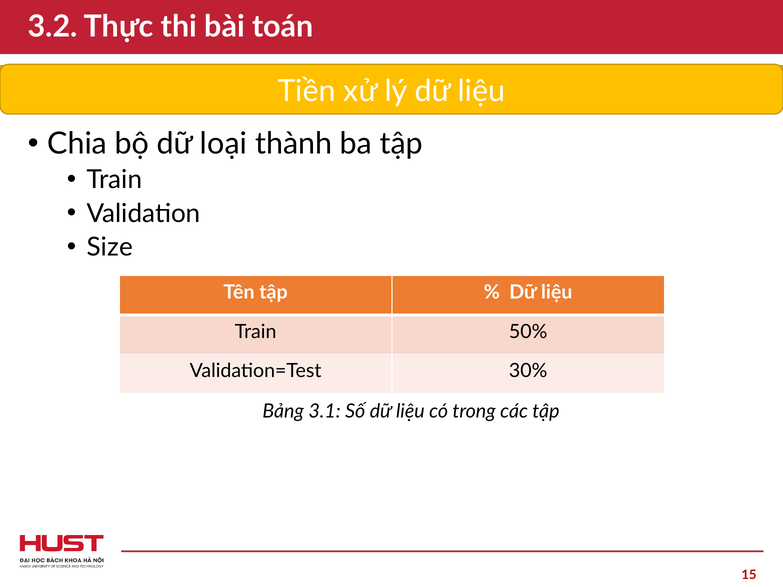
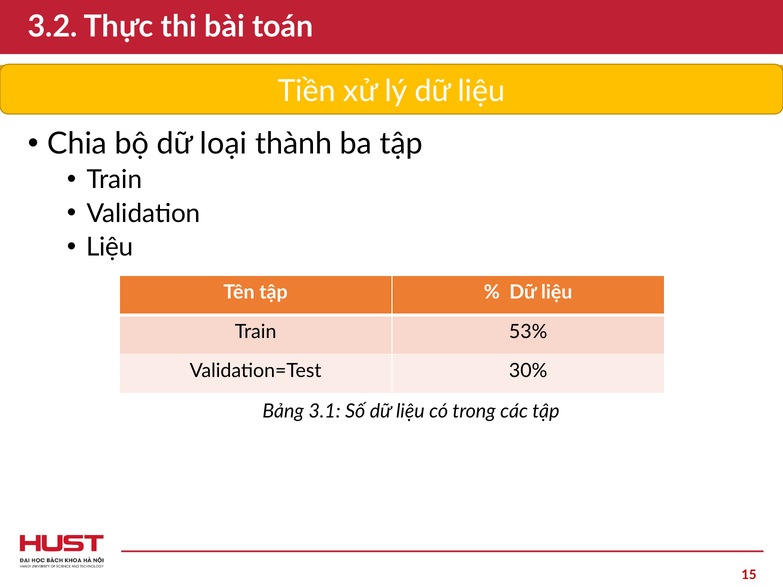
Size: Size -> Liệu (110, 247)
50%: 50% -> 53% (528, 332)
